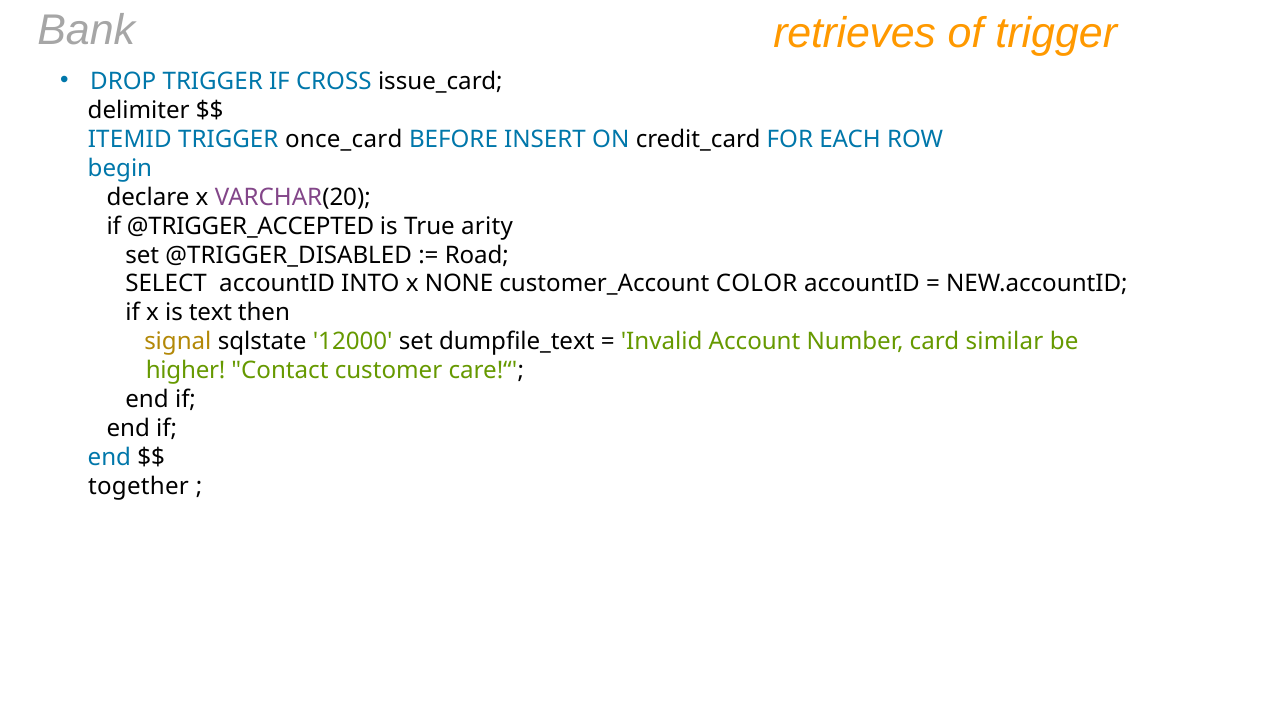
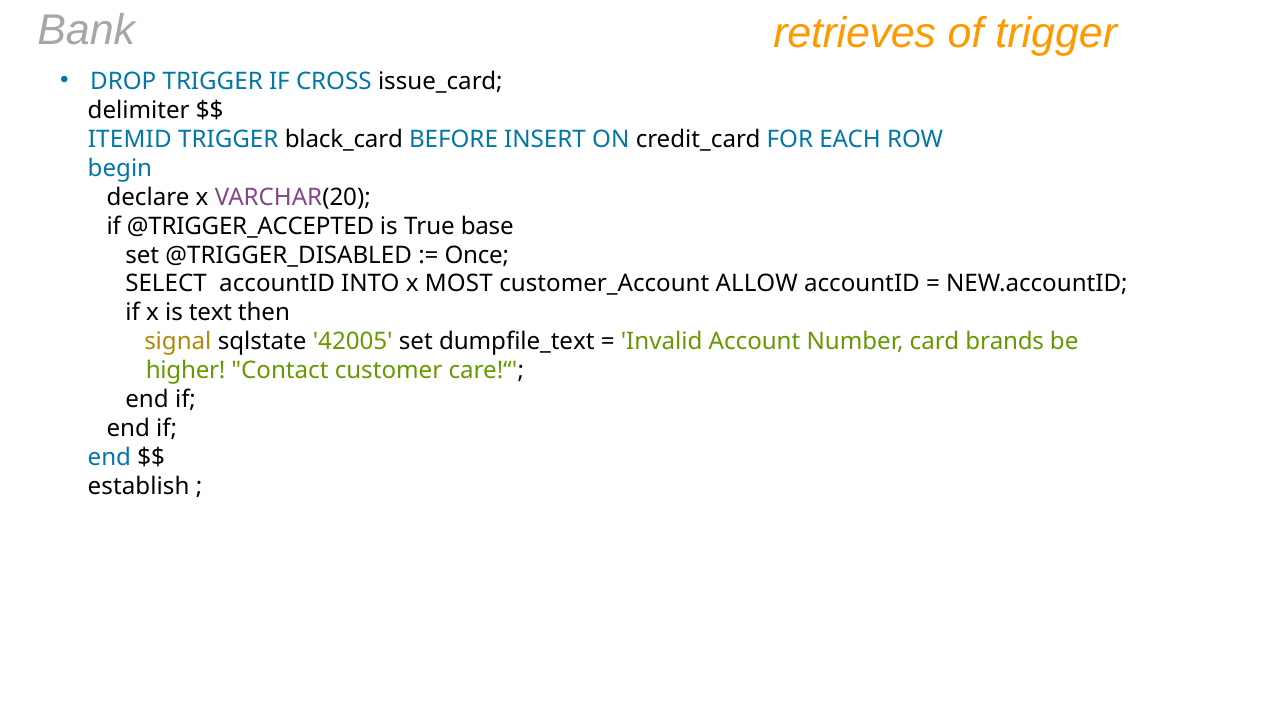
once_card: once_card -> black_card (344, 139)
arity: arity -> base (487, 226)
Road: Road -> Once (477, 255)
NONE: NONE -> MOST (459, 284)
COLOR: COLOR -> ALLOW (757, 284)
12000: 12000 -> 42005 (353, 342)
similar: similar -> brands (1005, 342)
together: together -> establish (139, 487)
